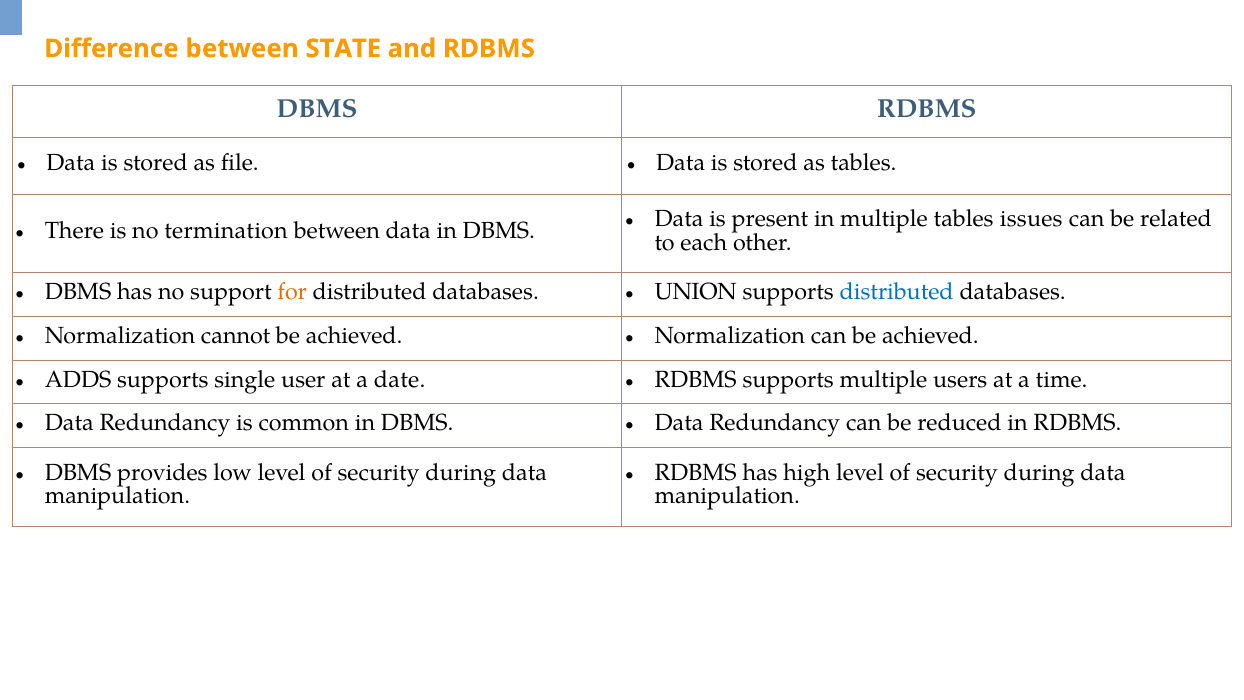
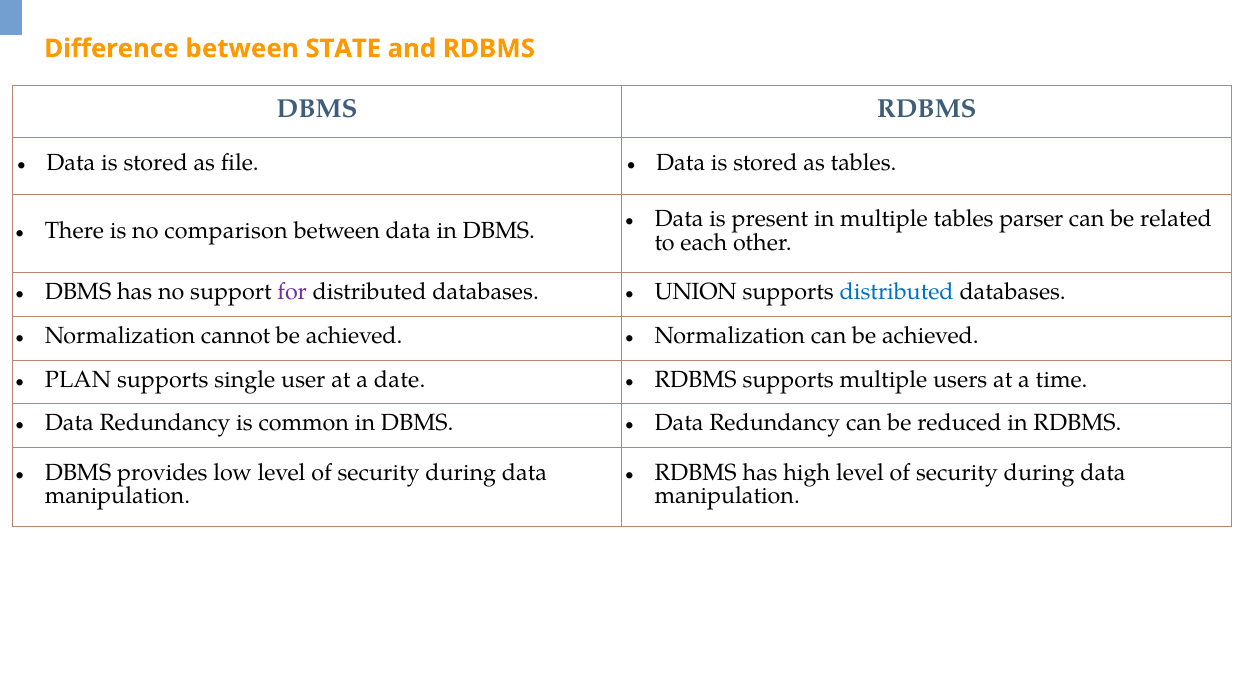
issues: issues -> parser (1031, 219)
termination: termination -> comparison (226, 231)
for colour: orange -> purple (292, 292)
ADDS: ADDS -> PLAN (78, 379)
